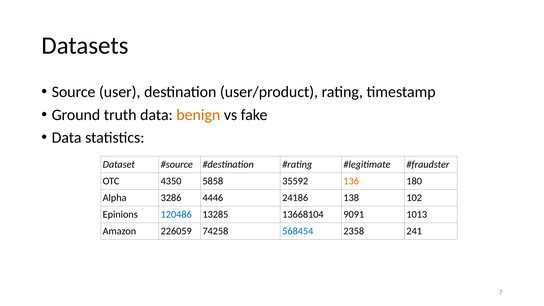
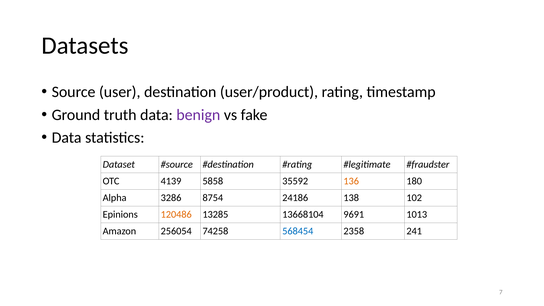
benign colour: orange -> purple (198, 115)
4350: 4350 -> 4139 (171, 181)
4446: 4446 -> 8754 (213, 198)
120486 colour: blue -> orange (176, 215)
9091: 9091 -> 9691 (354, 215)
226059: 226059 -> 256054 (176, 231)
